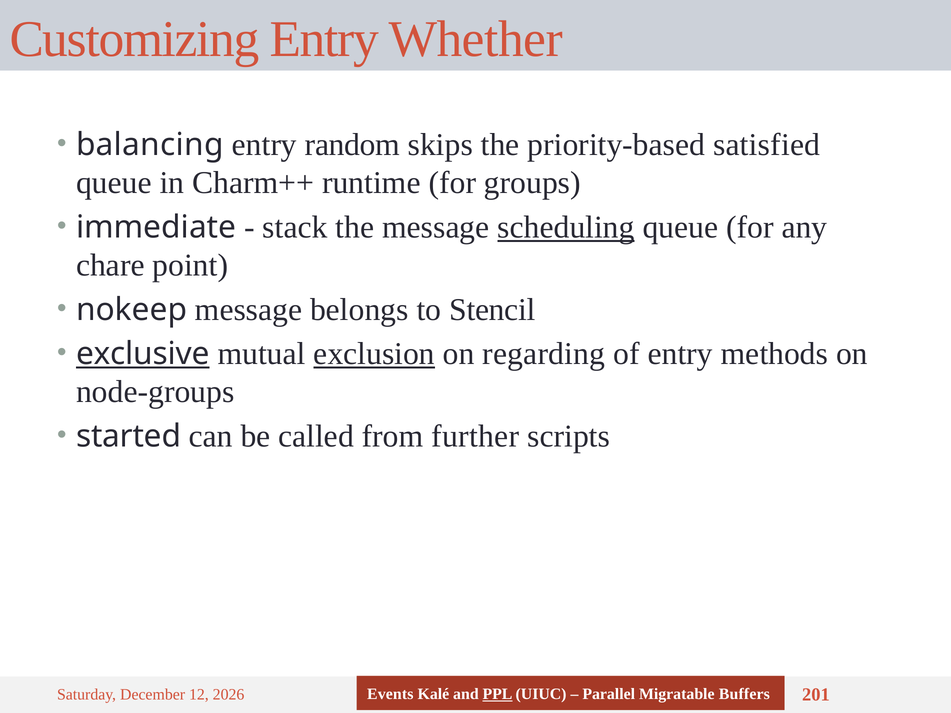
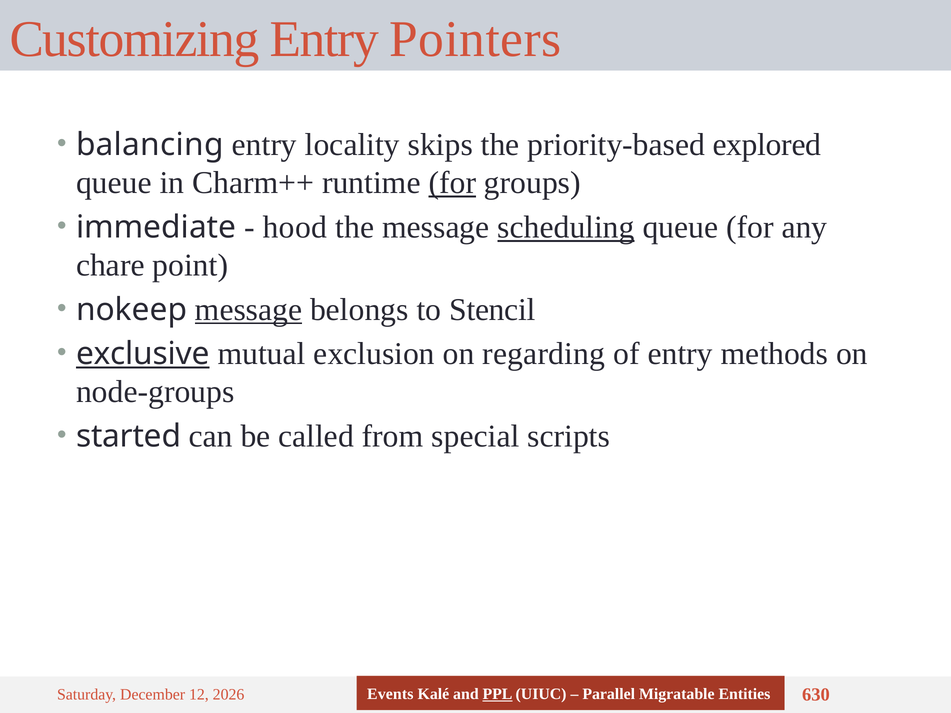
Whether: Whether -> Pointers (475, 39)
random: random -> locality (352, 145)
satisfied: satisfied -> explored (767, 145)
for underline: none -> present (452, 183)
stack: stack -> hood (295, 227)
message underline: none -> present (249, 310)
exclusion underline: present -> none (374, 354)
further: further -> special (475, 436)
Buffers: Buffers -> Entities (744, 694)
201: 201 -> 630 (816, 695)
